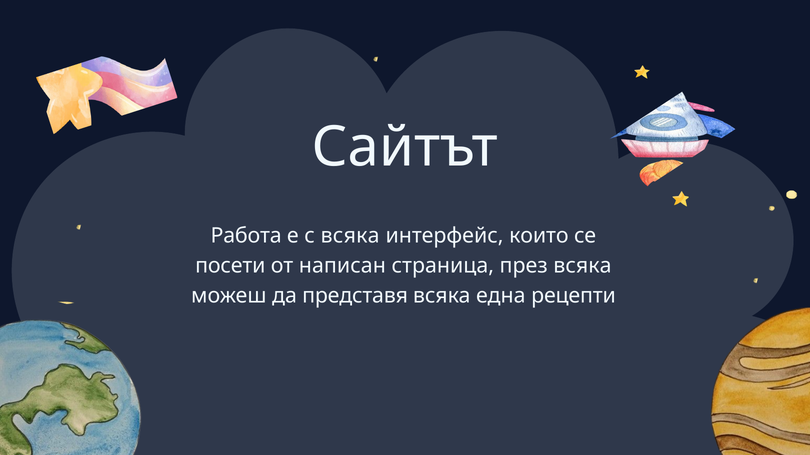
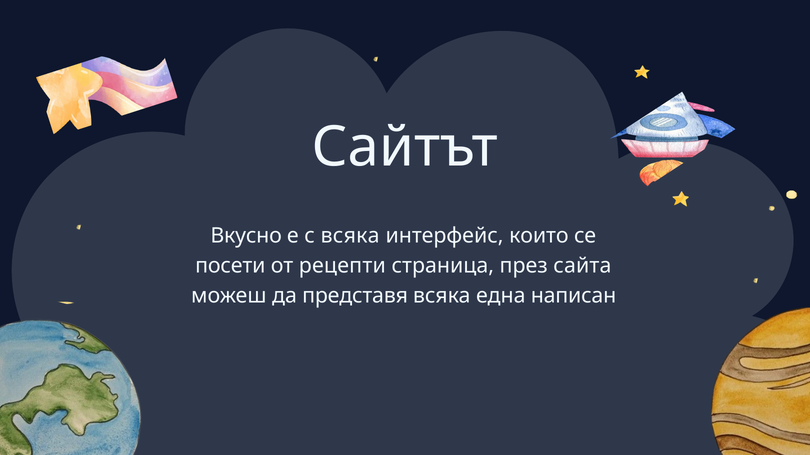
Работа: Работа -> Вкусно (246, 236)
написан: написан -> рецепти (342, 266)
през всяка: всяка -> сайта (582, 266)
рецепти: рецепти -> написан (574, 296)
